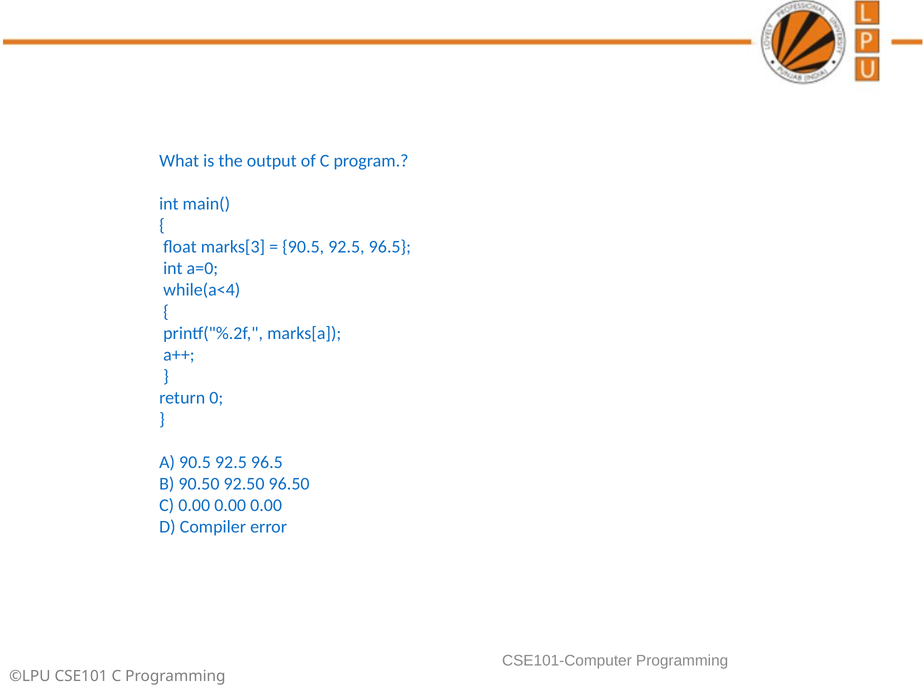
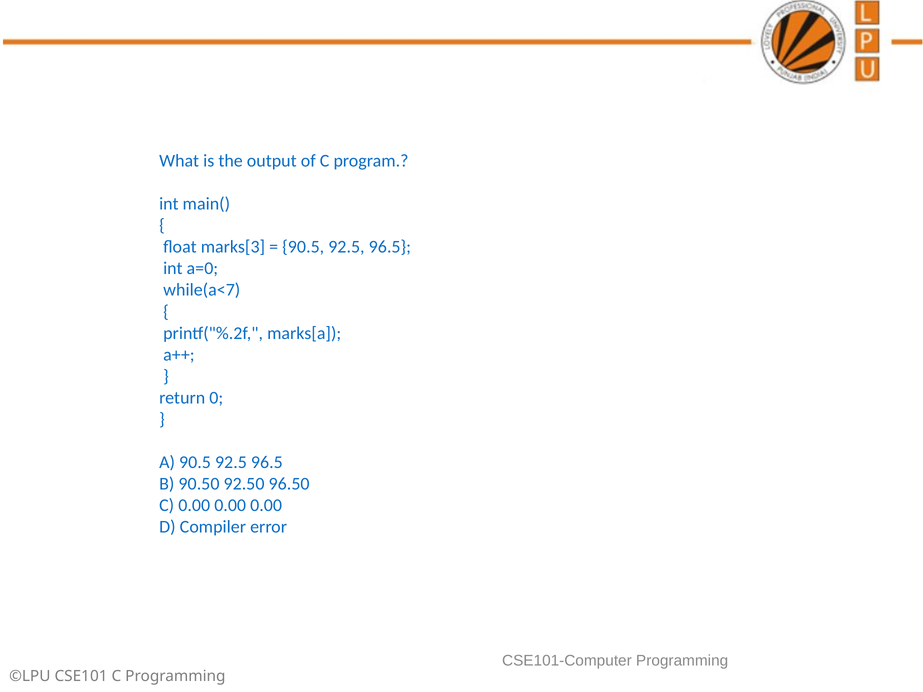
while(a<4: while(a<4 -> while(a<7 (202, 290)
